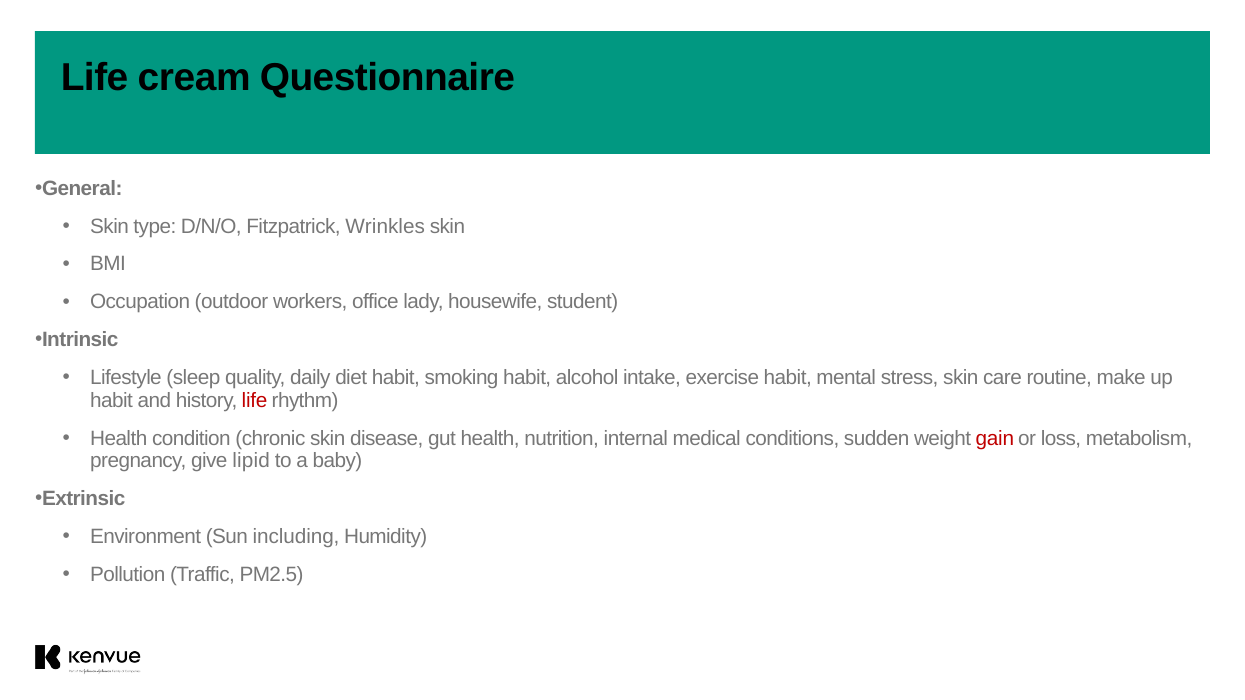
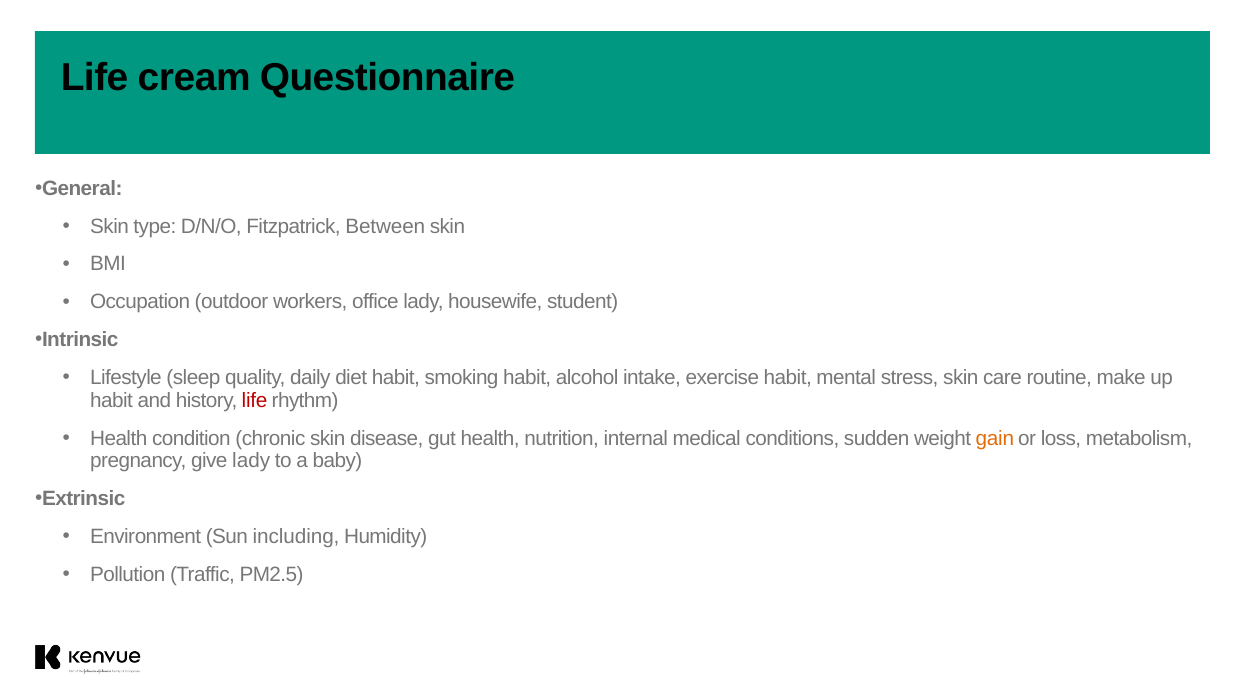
Wrinkles: Wrinkles -> Between (385, 226)
gain colour: red -> orange (995, 438)
give lipid: lipid -> lady (251, 461)
